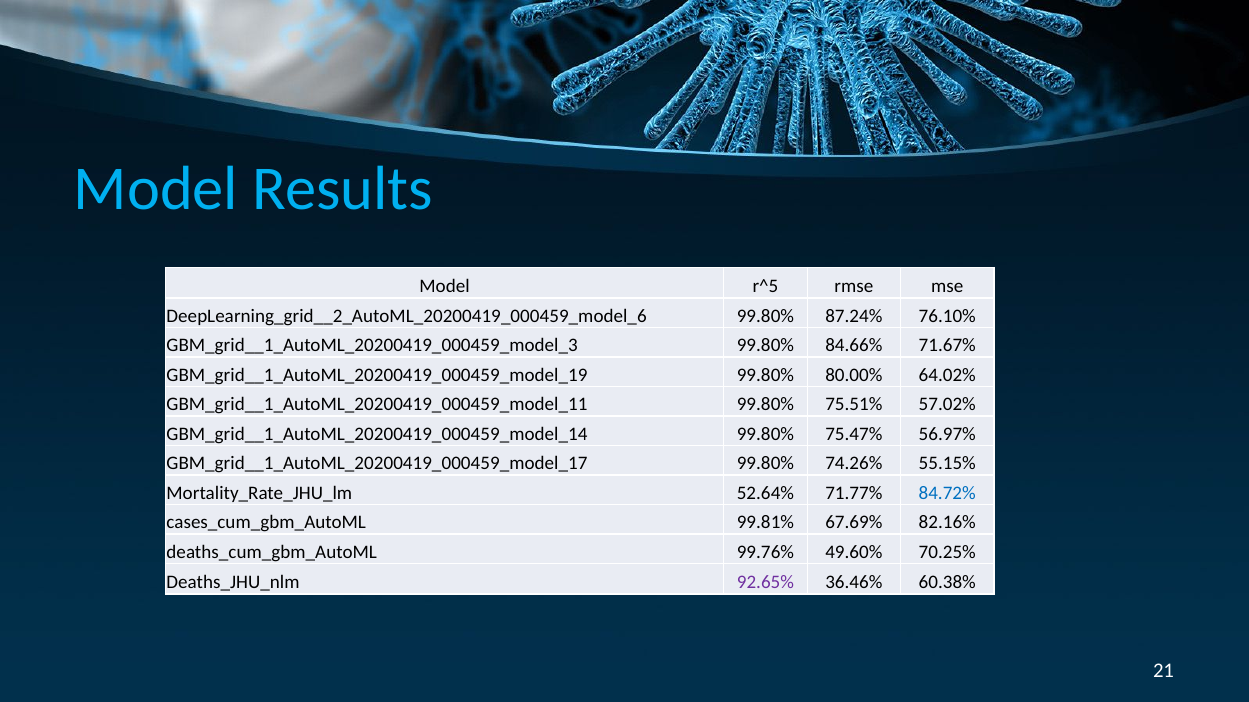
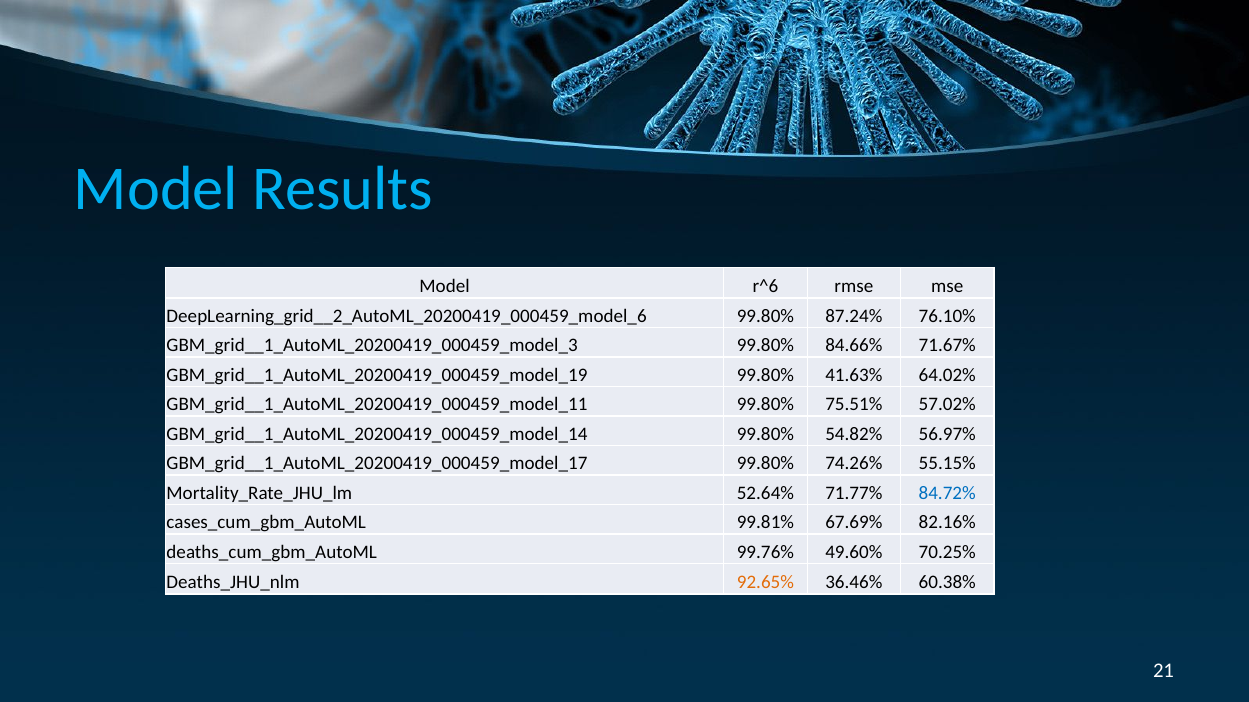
r^5: r^5 -> r^6 (765, 287)
80.00%: 80.00% -> 41.63% (854, 375)
75.47%: 75.47% -> 54.82% (854, 434)
92.65% colour: purple -> orange (765, 583)
